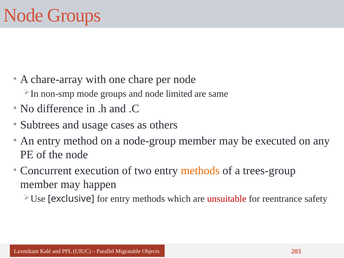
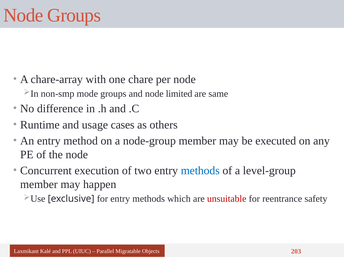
Subtrees: Subtrees -> Runtime (40, 125)
methods colour: orange -> blue (200, 171)
trees-group: trees-group -> level-group (269, 171)
